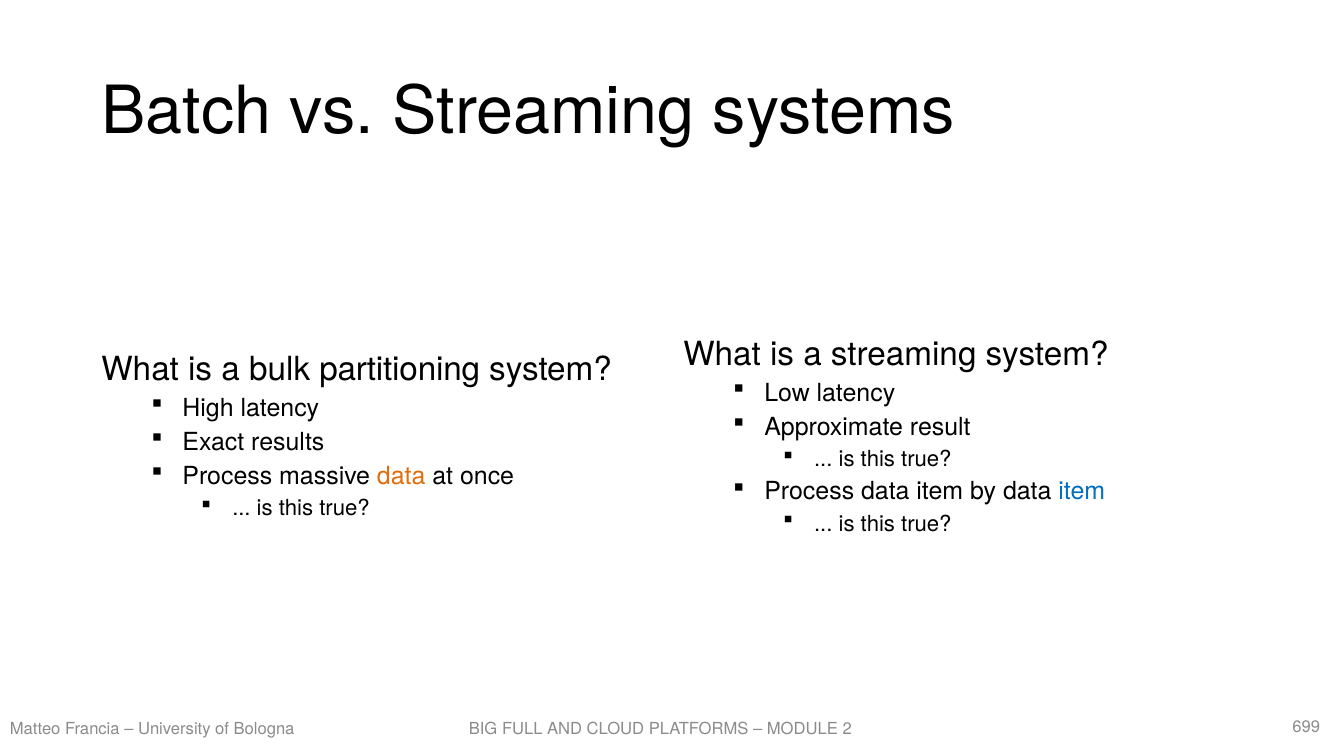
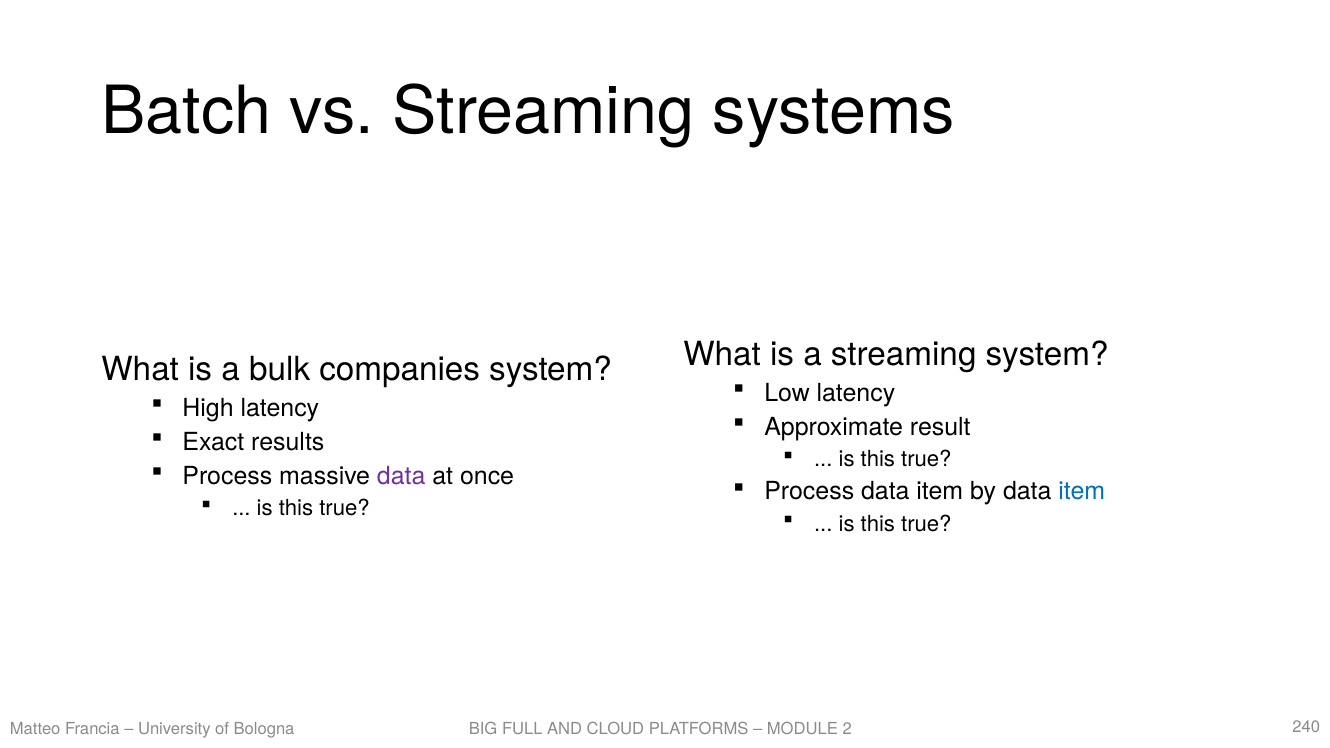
partitioning: partitioning -> companies (400, 370)
data colour: orange -> purple (401, 476)
699: 699 -> 240 (1306, 727)
